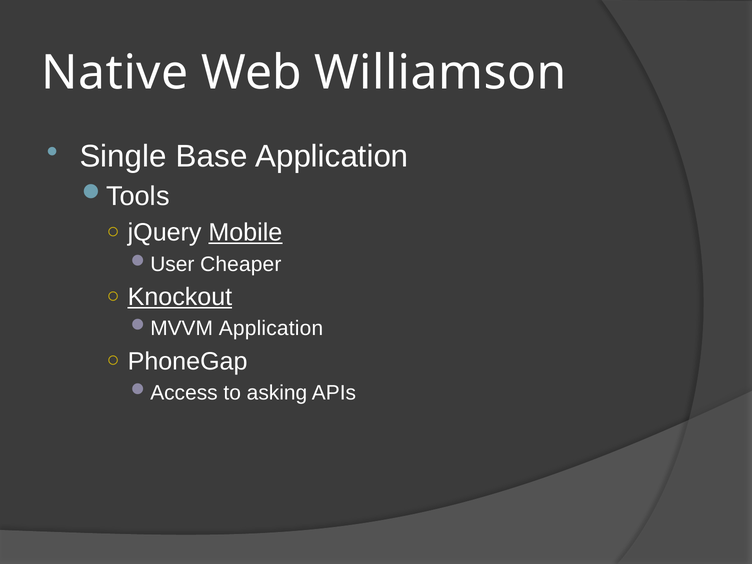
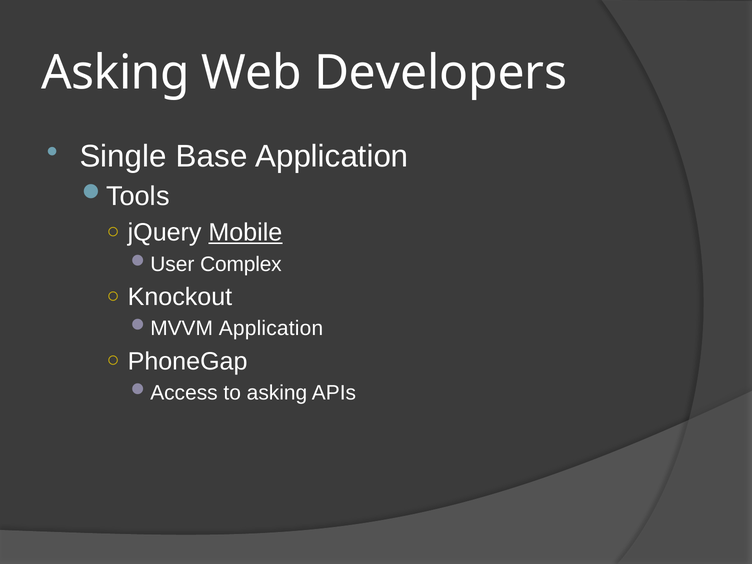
Native: Native -> Asking (115, 73)
Williamson: Williamson -> Developers (441, 73)
Cheaper: Cheaper -> Complex (241, 264)
Knockout underline: present -> none (180, 297)
